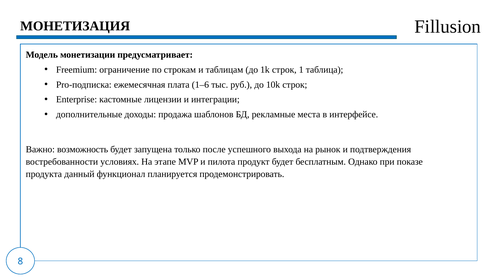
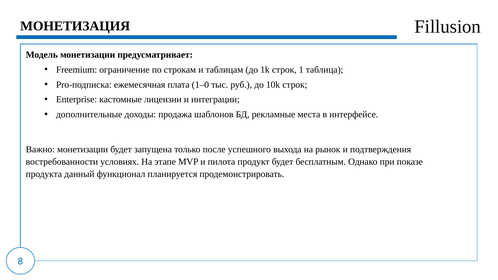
1–6: 1–6 -> 1–0 (200, 85)
Важно возможность: возможность -> монетизации (83, 150)
